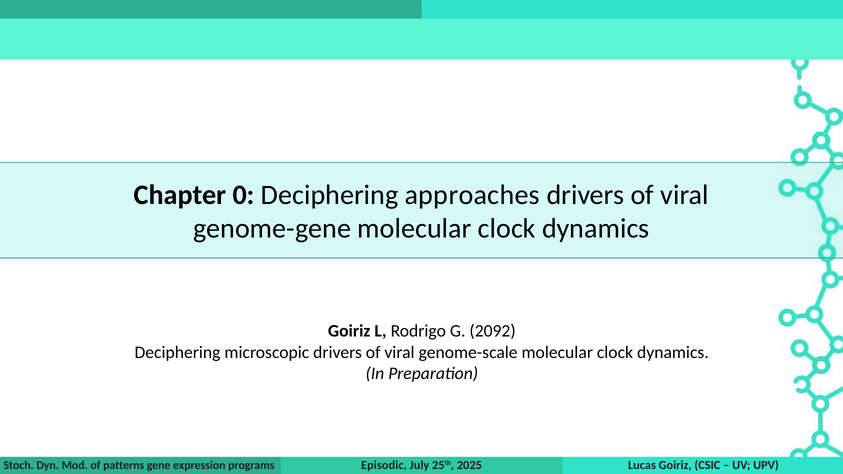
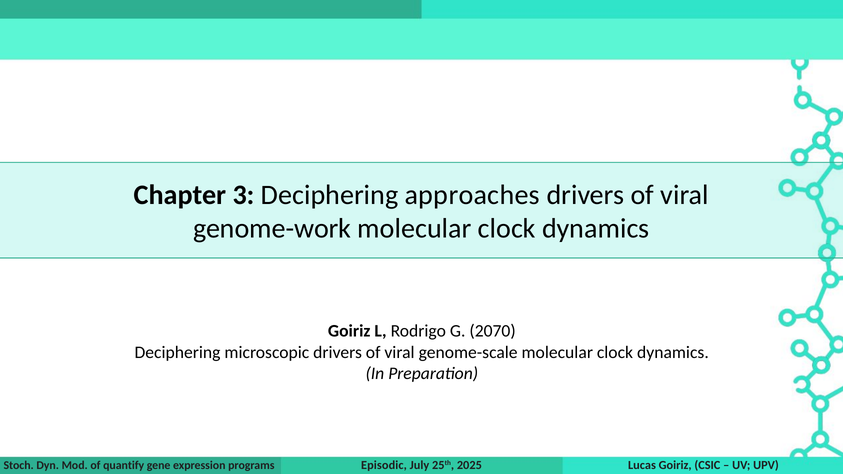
0: 0 -> 3 (244, 195)
genome-gene: genome-gene -> genome-work (272, 229)
2092: 2092 -> 2070 (493, 331)
patterns: patterns -> quantify (124, 465)
